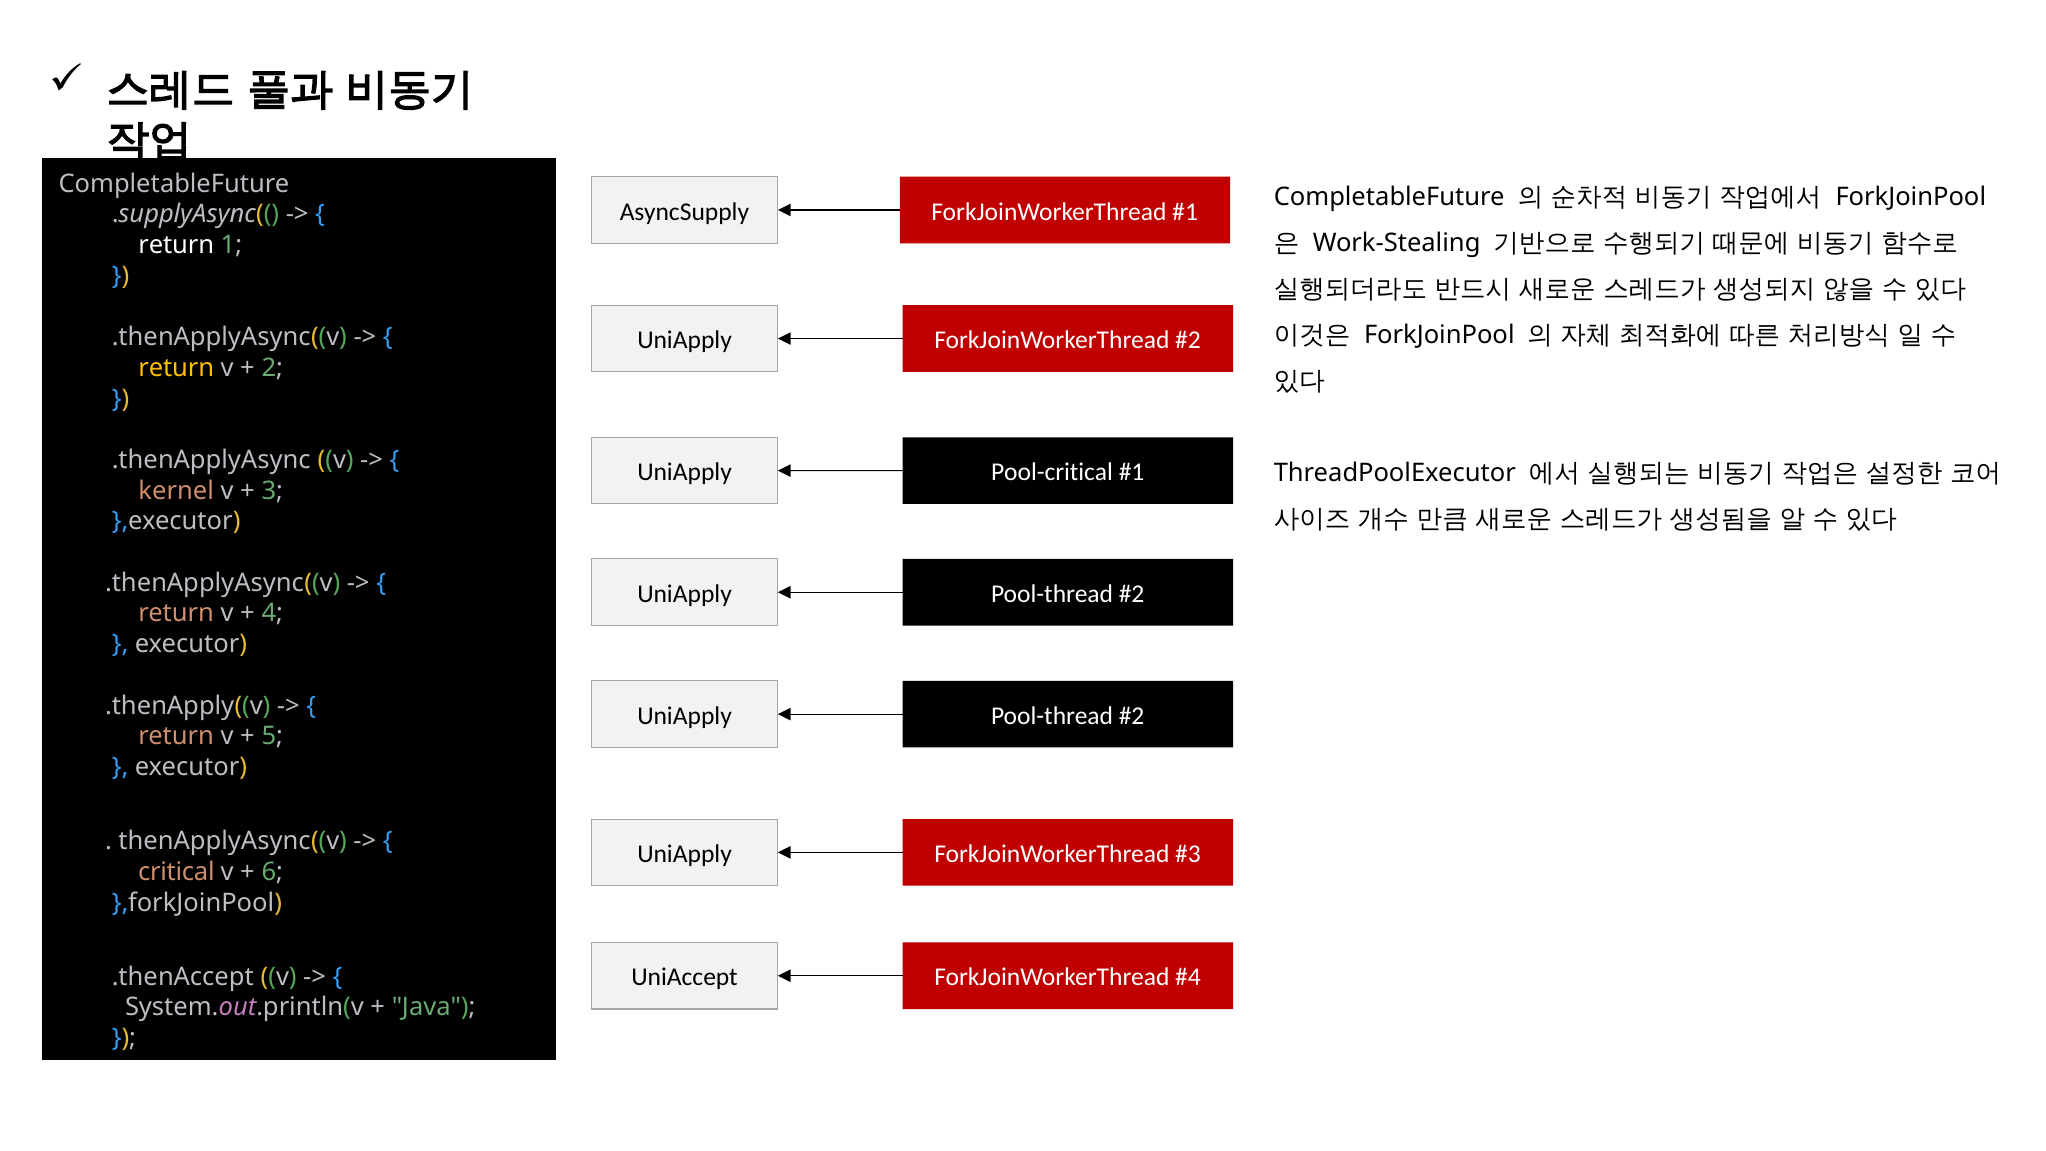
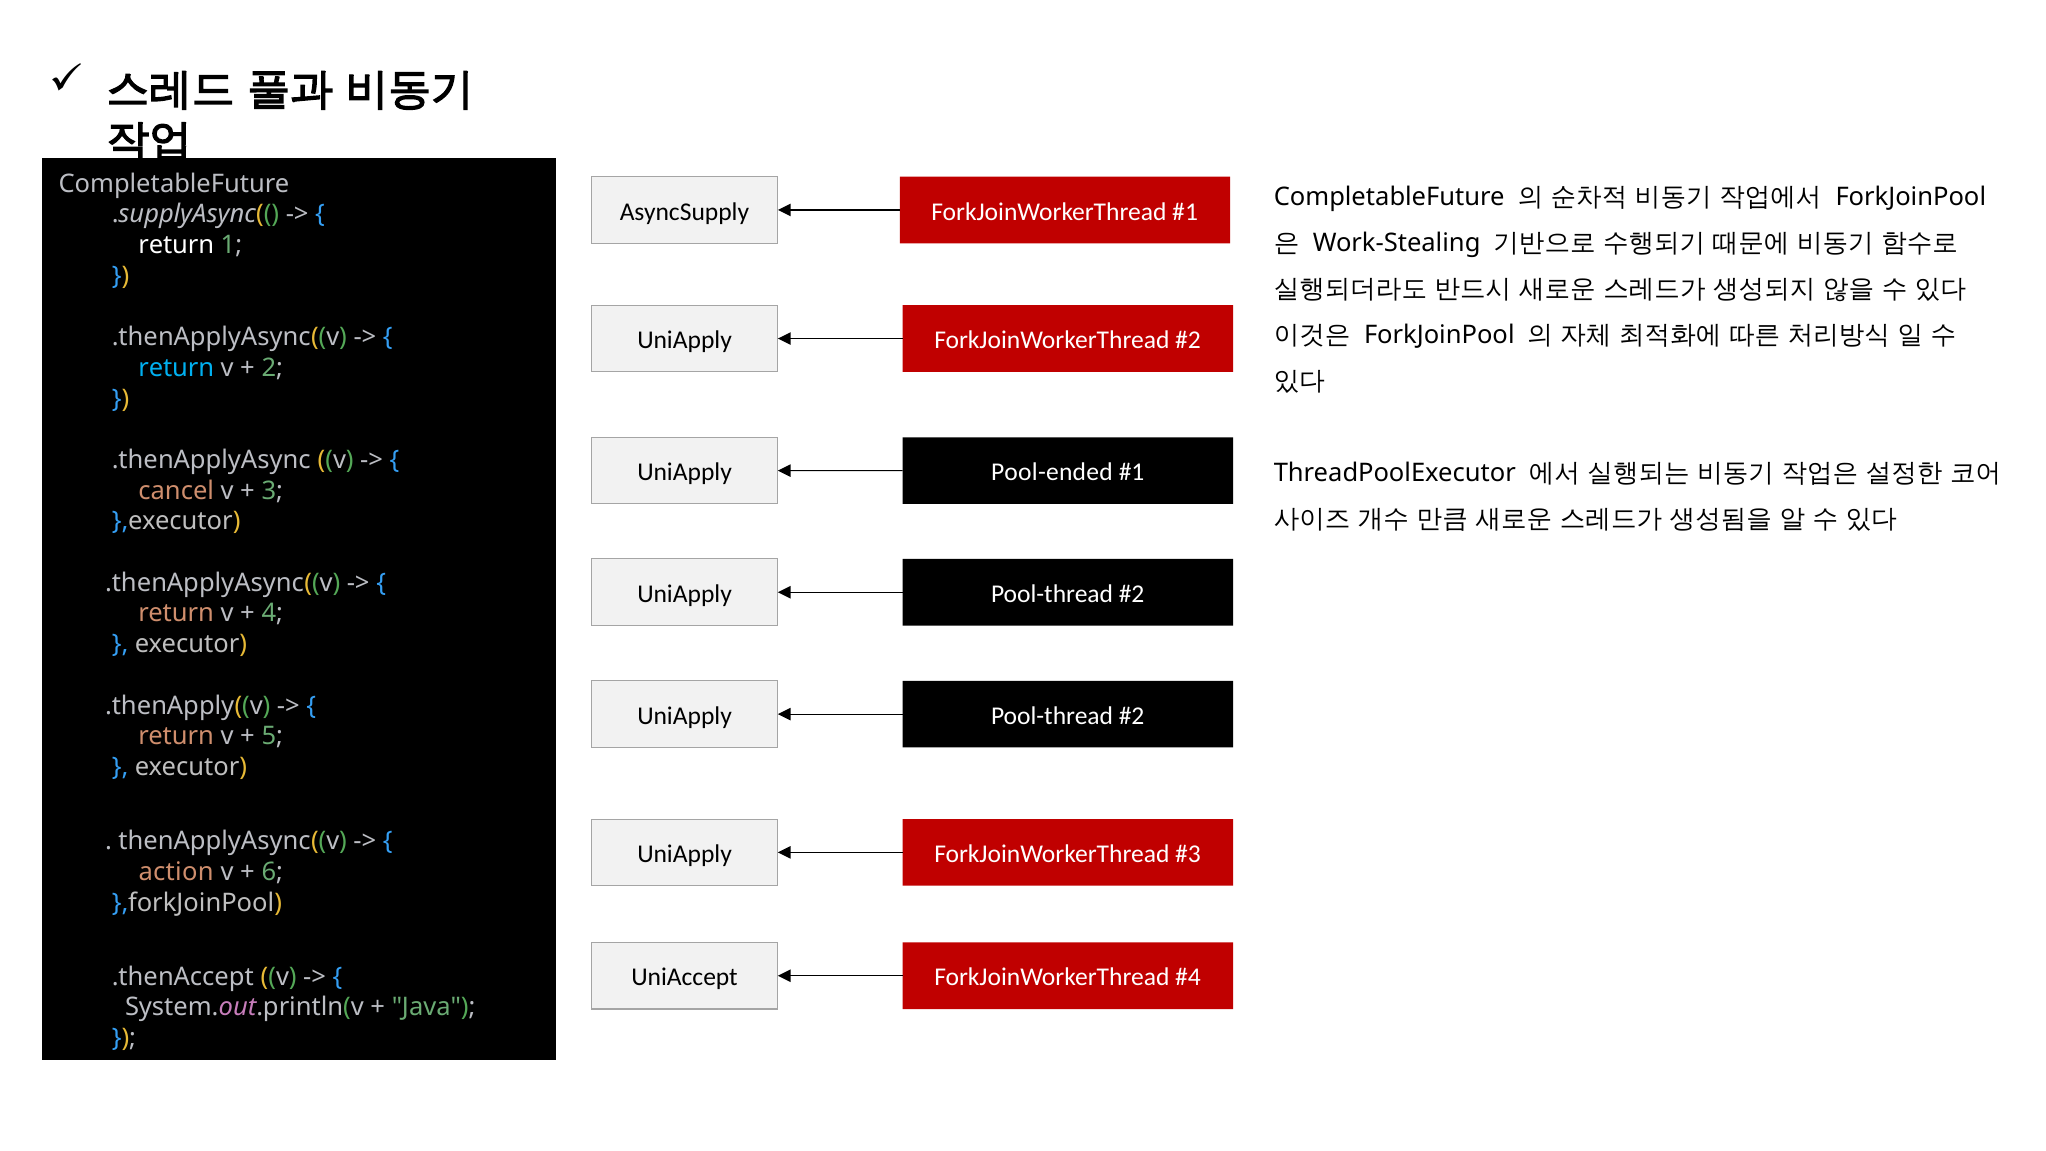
return colour: yellow -> light blue (176, 368)
Pool-critical: Pool-critical -> Pool-ended (1052, 472)
kernel: kernel -> cancel (176, 491)
critical: critical -> action (176, 872)
